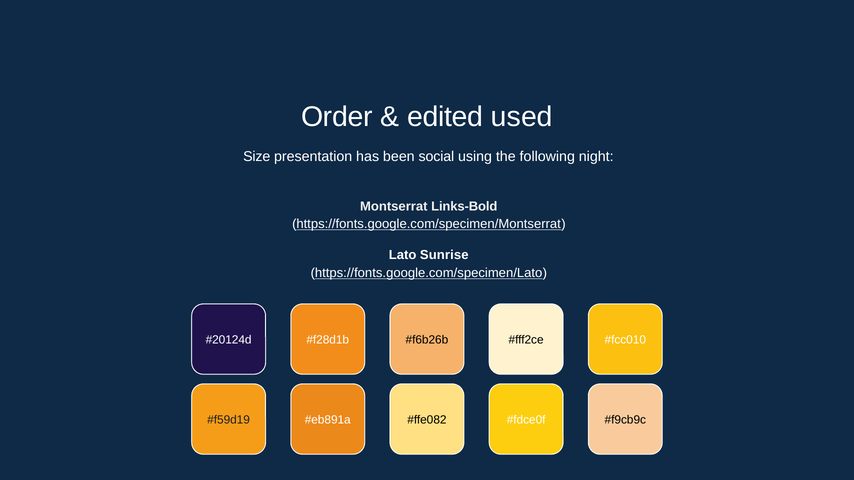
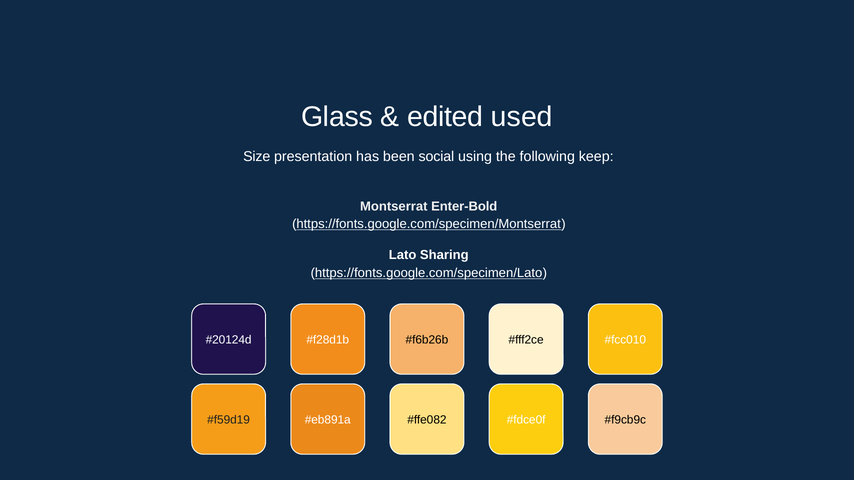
Order: Order -> Glass (337, 117)
night: night -> keep (596, 157)
Links-Bold: Links-Bold -> Enter-Bold (464, 206)
Sunrise: Sunrise -> Sharing (444, 255)
